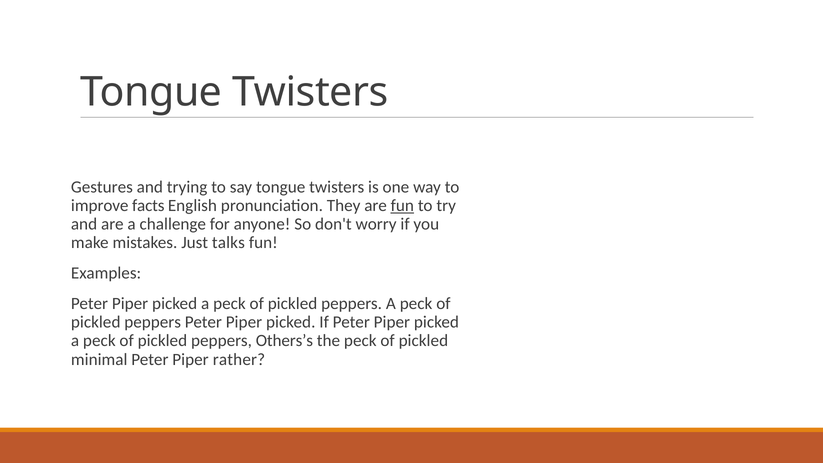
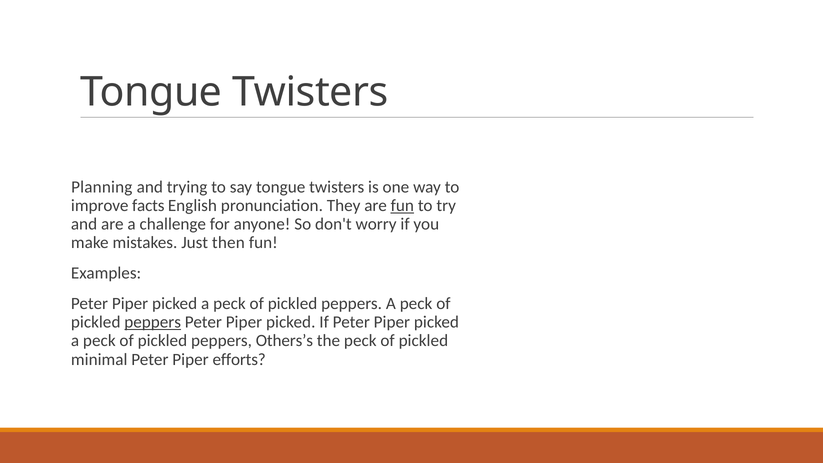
Gestures: Gestures -> Planning (102, 187)
talks: talks -> then (228, 243)
peppers underline: none -> present (153, 322)
rather: rather -> efforts (239, 359)
